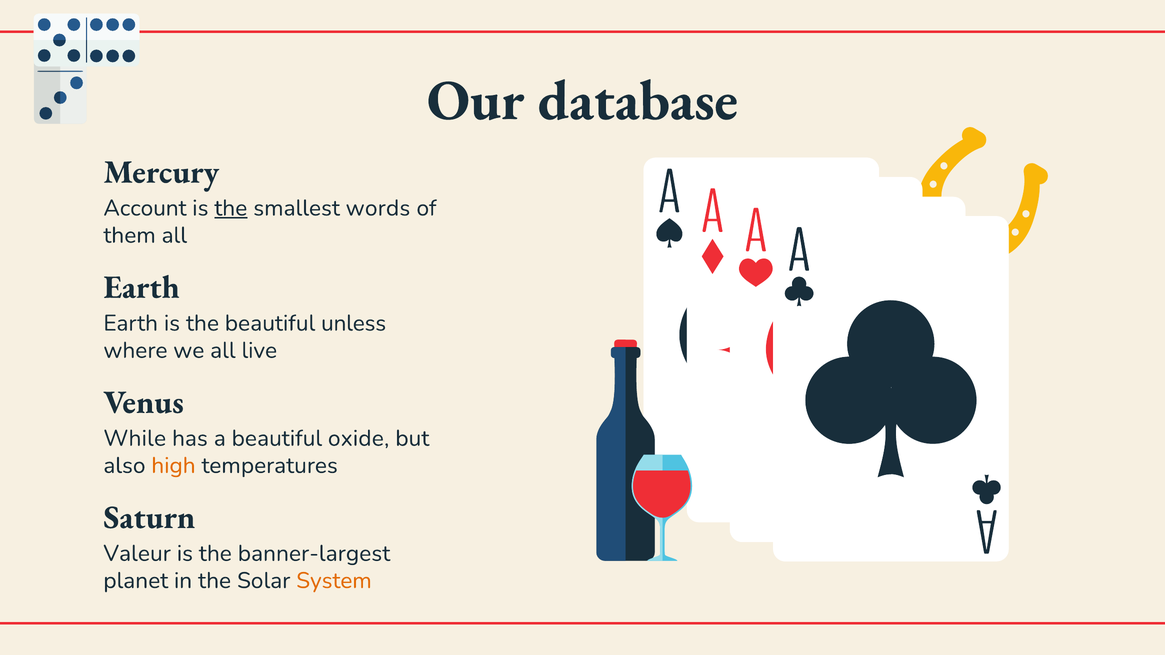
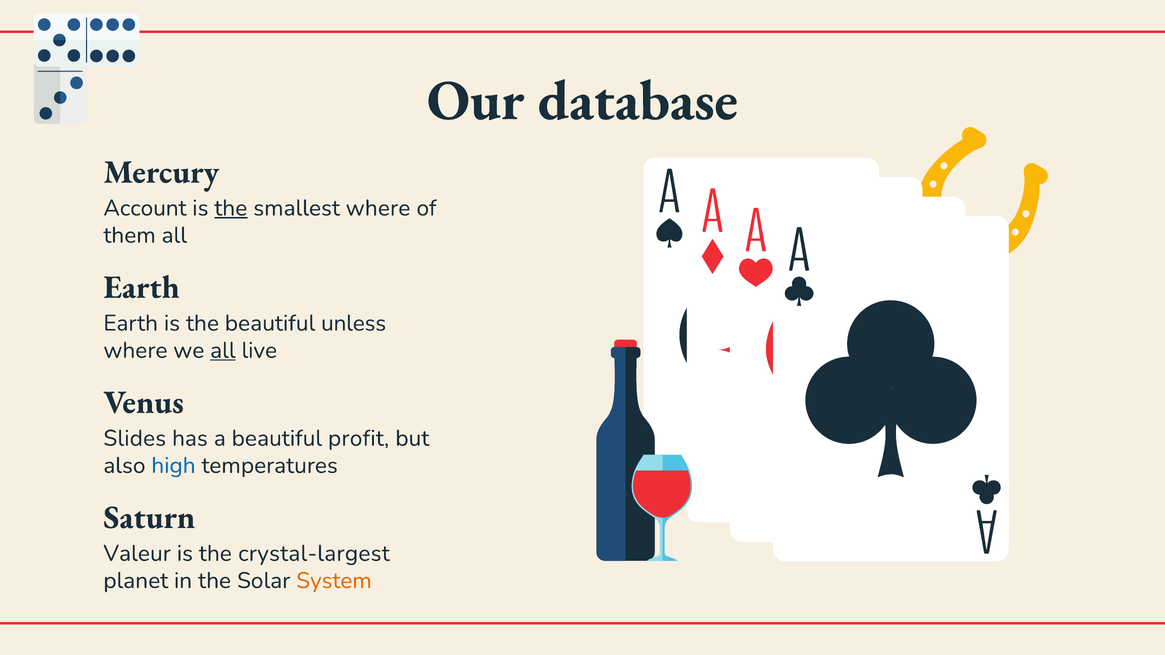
smallest words: words -> where (378, 208)
all underline: none -> present (223, 351)
While: While -> Slides (135, 438)
oxide: oxide -> profit (359, 438)
high colour: orange -> blue (173, 466)
banner-largest: banner-largest -> crystal-largest (314, 554)
